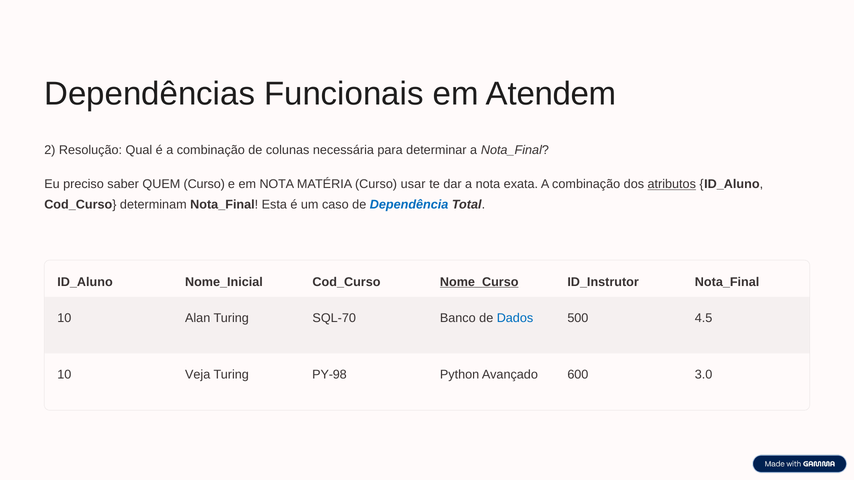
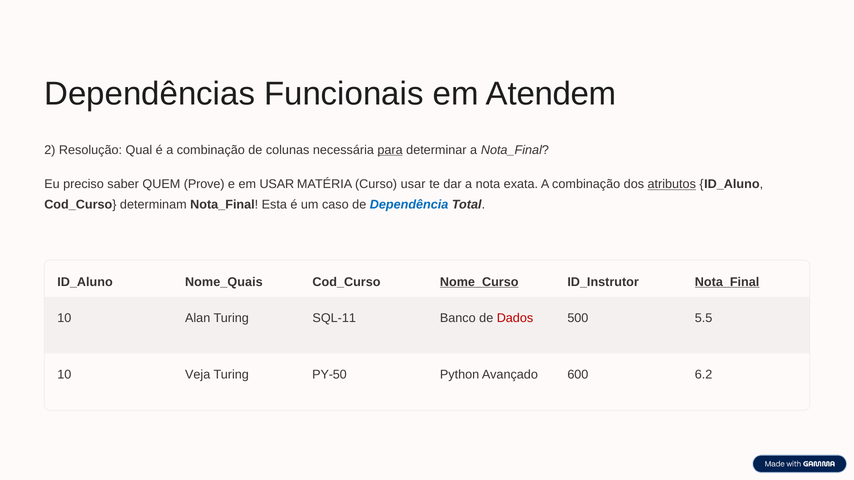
para underline: none -> present (390, 150)
QUEM Curso: Curso -> Prove (204, 184)
em NOTA: NOTA -> USAR (277, 184)
Nome_Inicial: Nome_Inicial -> Nome_Quais (224, 282)
Nota_Final underline: none -> present (727, 282)
SQL-70: SQL-70 -> SQL-11 (334, 318)
Dados colour: blue -> red (515, 318)
4.5: 4.5 -> 5.5 (704, 318)
PY-98: PY-98 -> PY-50 (329, 375)
3.0: 3.0 -> 6.2 (704, 375)
